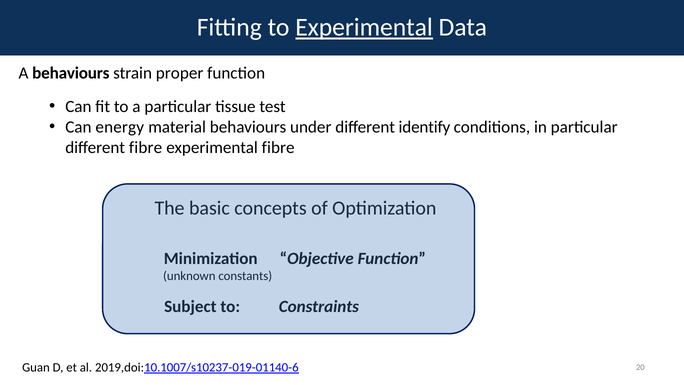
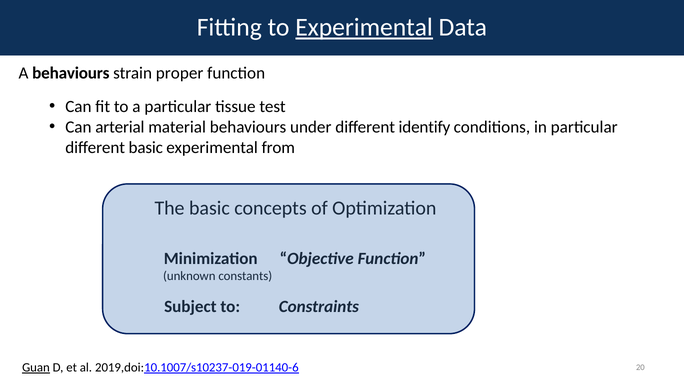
energy: energy -> arterial (120, 127)
different fibre: fibre -> basic (146, 147)
experimental fibre: fibre -> from (278, 147)
Guan underline: none -> present (36, 367)
